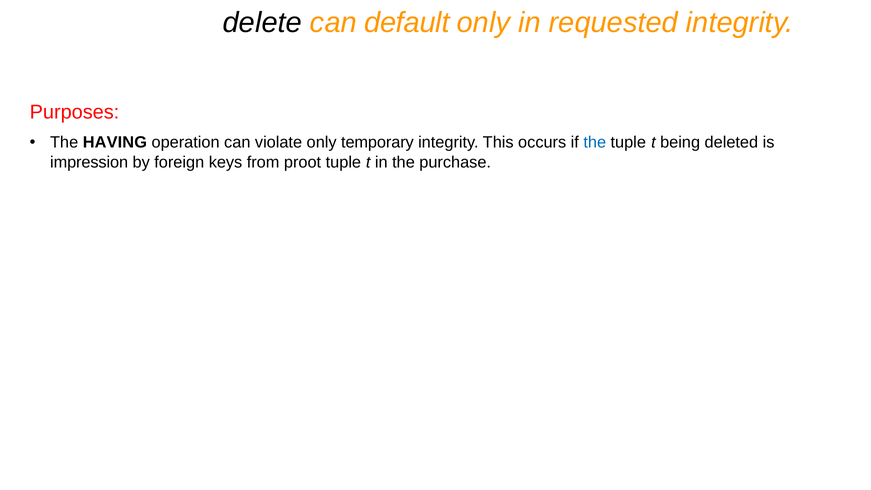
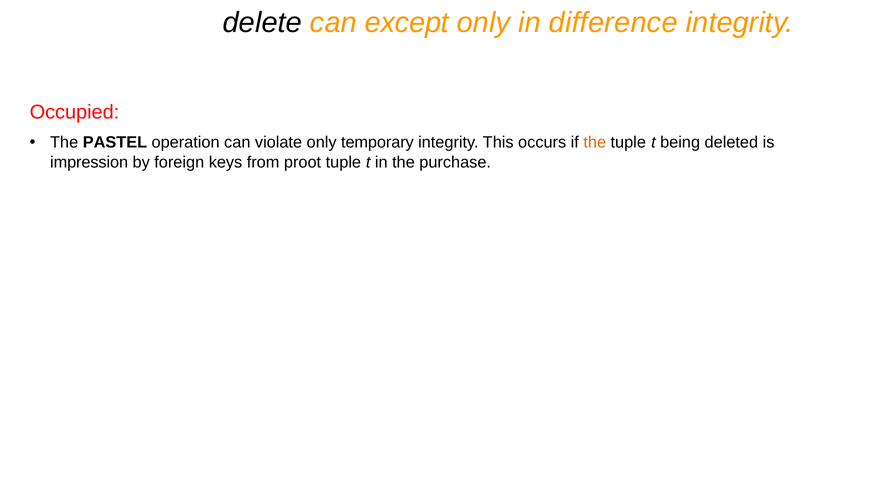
default: default -> except (407, 23)
requested: requested -> difference (613, 23)
Purposes: Purposes -> Occupied (74, 112)
HAVING: HAVING -> PASTEL (115, 143)
the colour: blue -> orange (595, 143)
